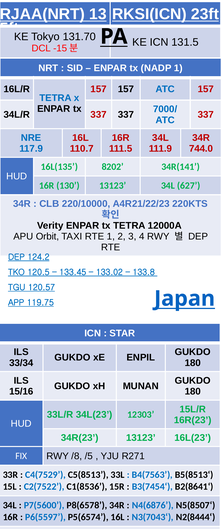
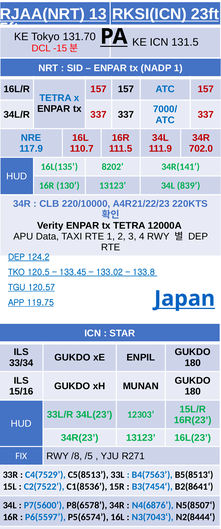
744.0: 744.0 -> 702.0 (201, 149)
627: 627 -> 839 (189, 185)
Orbit: Orbit -> Data (47, 236)
